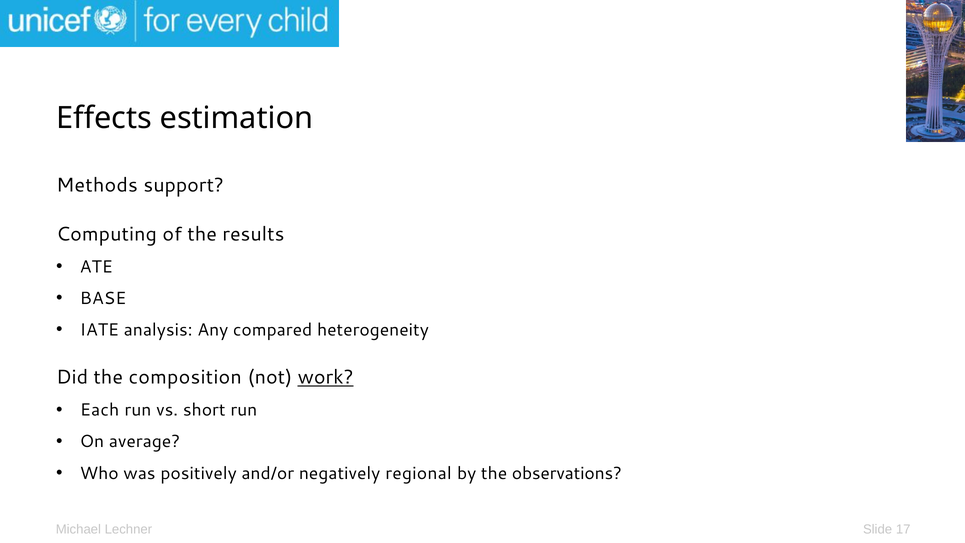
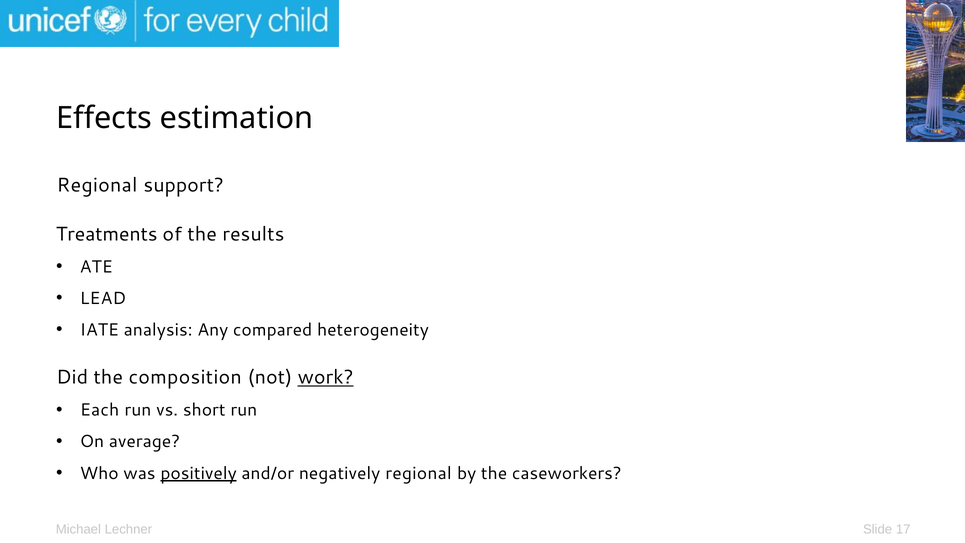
Methods: Methods -> Regional (97, 185)
Computing: Computing -> Treatments (107, 234)
BASE: BASE -> LEAD (103, 298)
positively underline: none -> present (199, 473)
observations: observations -> caseworkers (567, 473)
